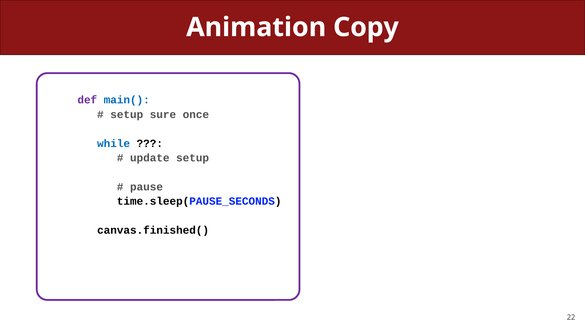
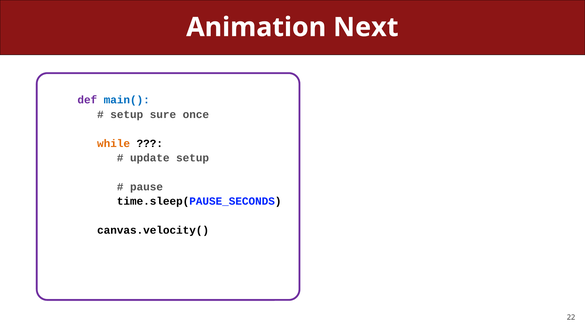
Copy: Copy -> Next (366, 27)
while colour: blue -> orange (114, 143)
canvas.finished(: canvas.finished( -> canvas.velocity( (153, 230)
